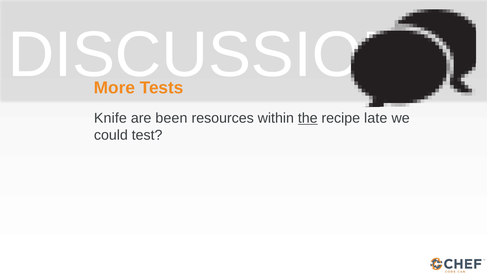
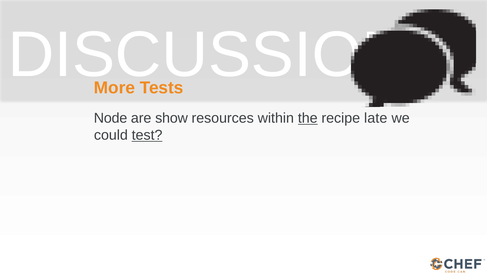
Knife: Knife -> Node (111, 118)
been: been -> show (172, 118)
test underline: none -> present (147, 135)
